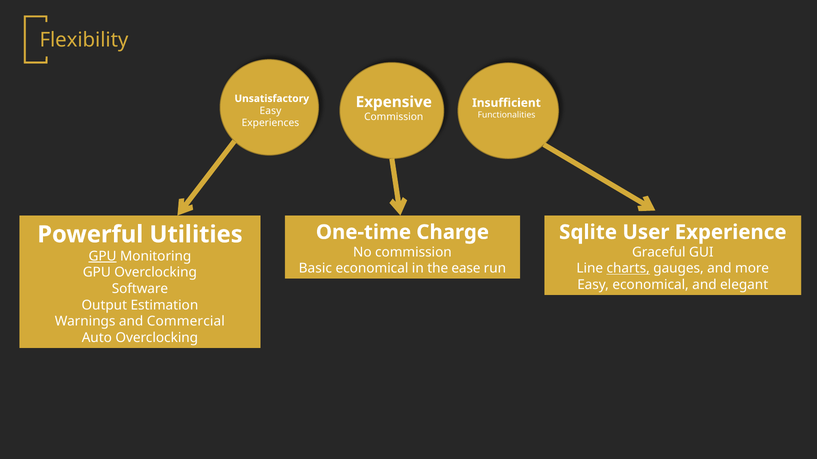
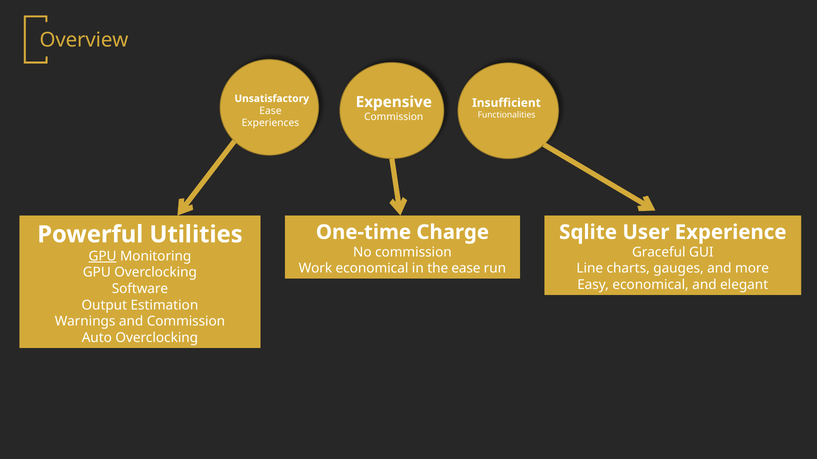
Flexibility: Flexibility -> Overview (84, 40)
Easy: Easy -> Ease (270, 111)
Basic: Basic -> Work (315, 269)
charts underline: present -> none (628, 269)
and Commercial: Commercial -> Commission (186, 322)
